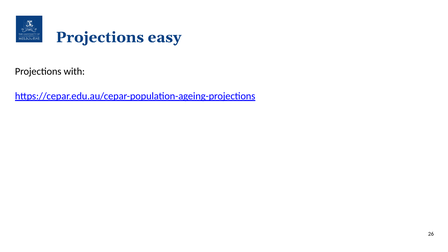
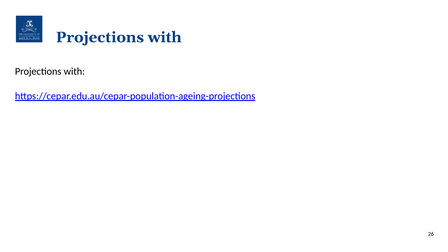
easy: easy -> with (165, 37)
